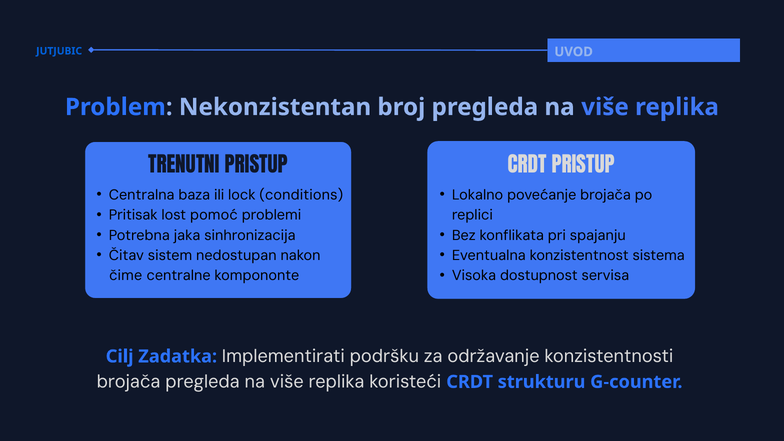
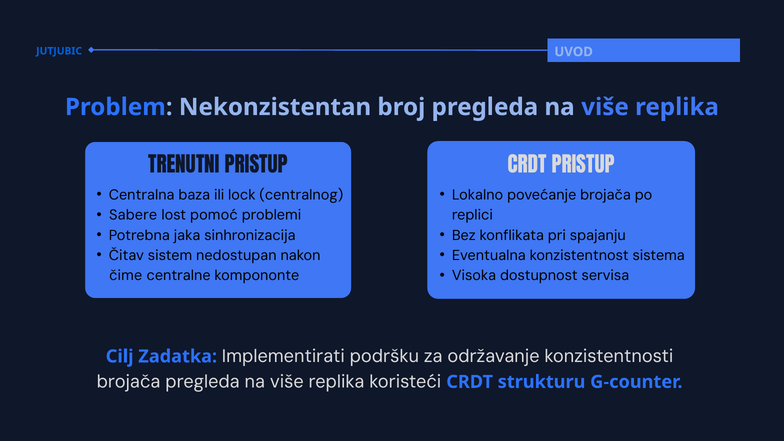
conditions: conditions -> centralnog (301, 195)
Pritisak: Pritisak -> Sabere (133, 215)
